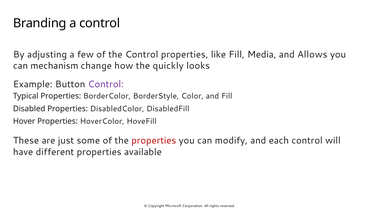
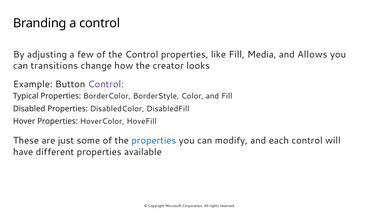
mechanism: mechanism -> transitions (54, 66)
quickly: quickly -> creator (168, 66)
properties colour: red -> blue (154, 141)
